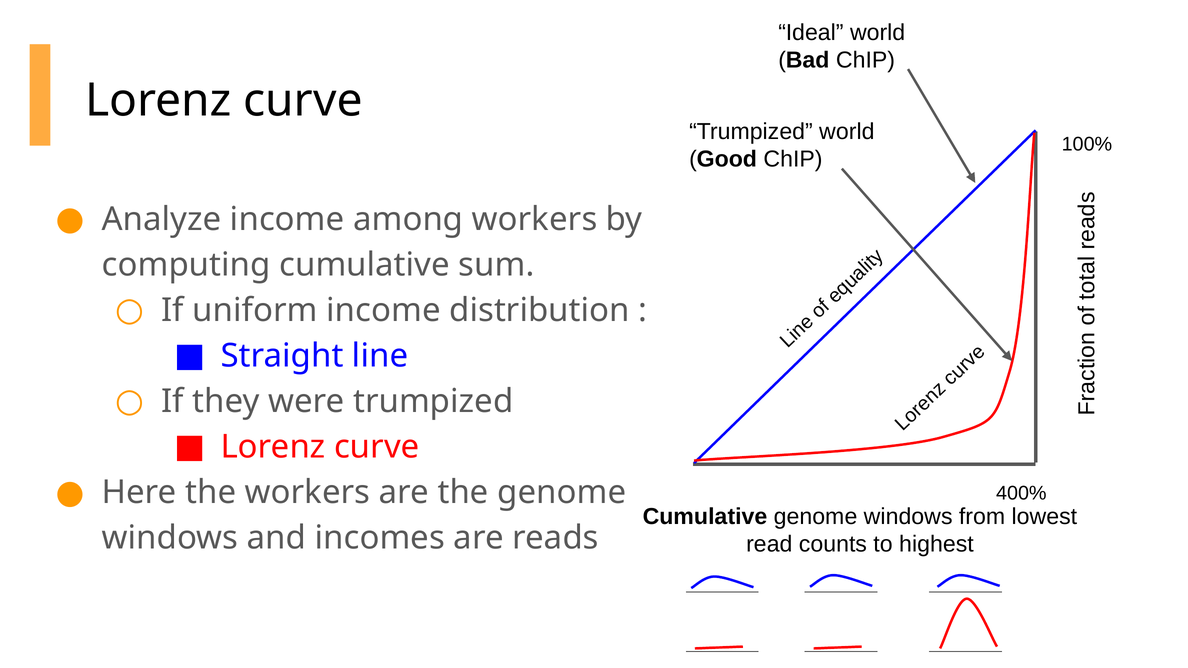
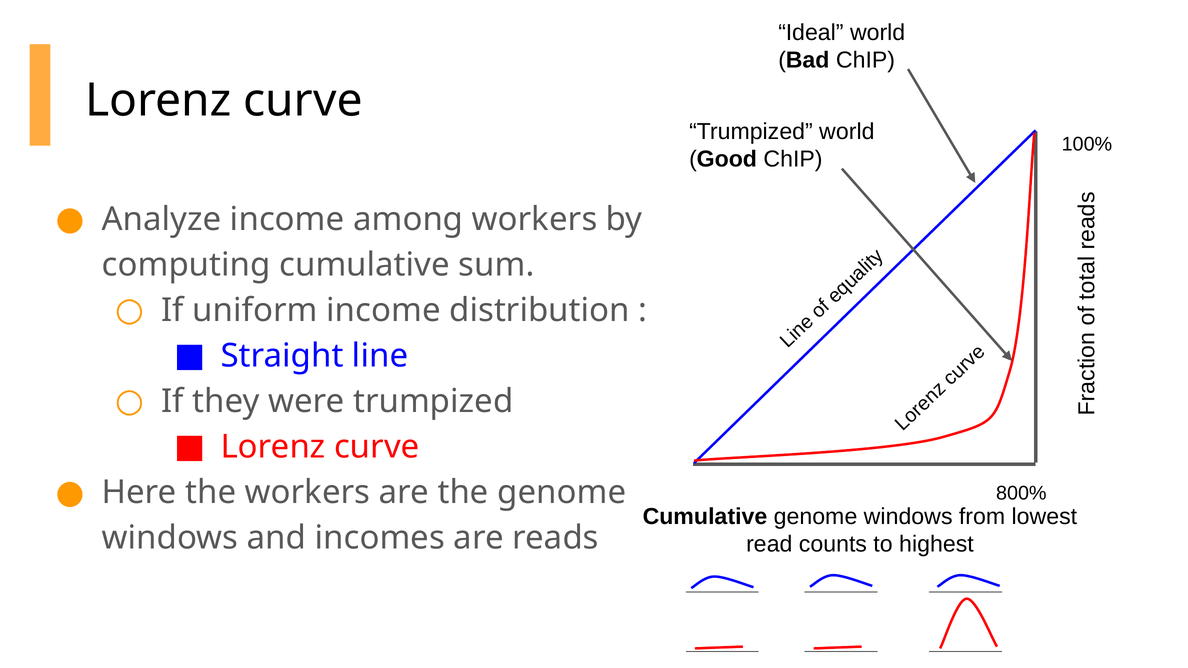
400%: 400% -> 800% (1021, 493)
